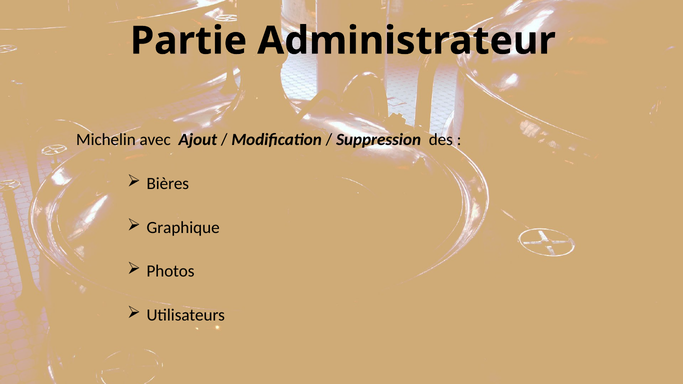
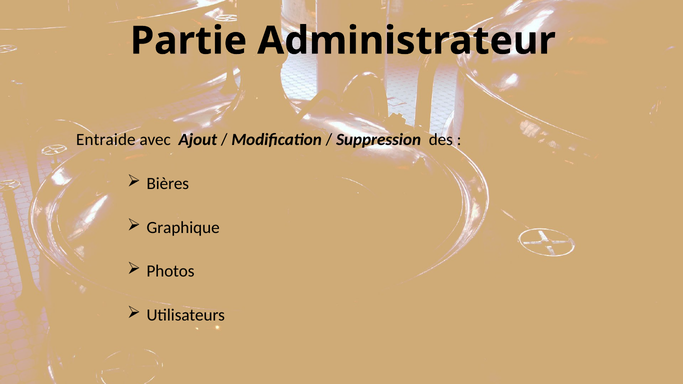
Michelin: Michelin -> Entraide (106, 140)
